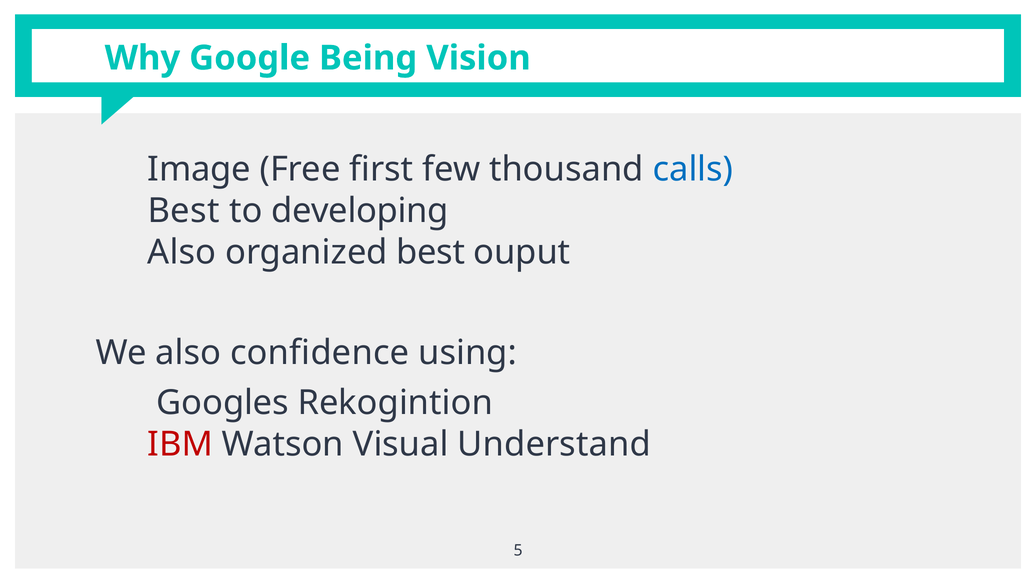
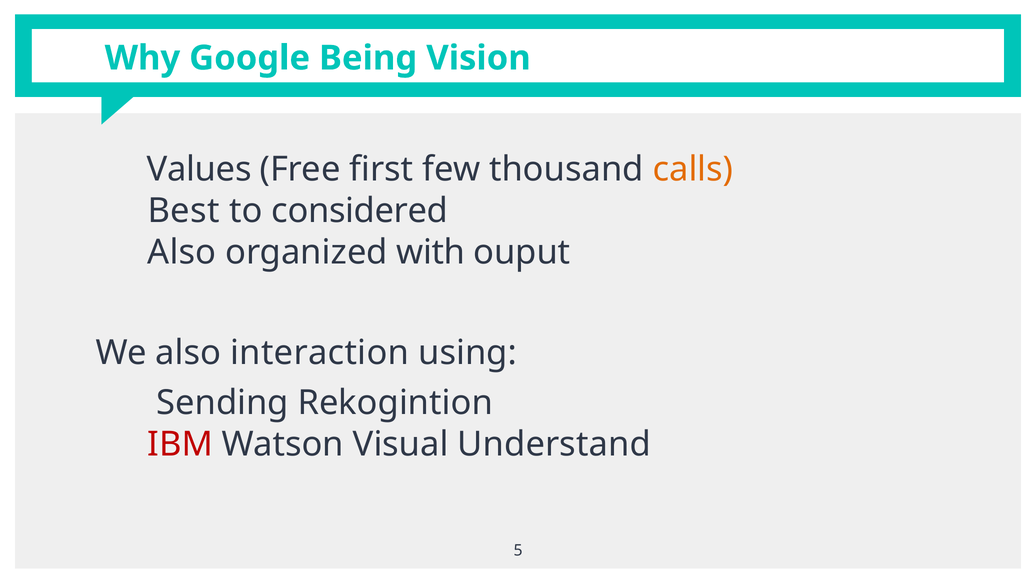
Image: Image -> Values (199, 169)
calls colour: blue -> orange (693, 169)
developing: developing -> considered (360, 211)
organized best: best -> with (431, 252)
confidence: confidence -> interaction (320, 353)
Googles: Googles -> Sending (223, 403)
